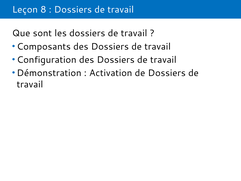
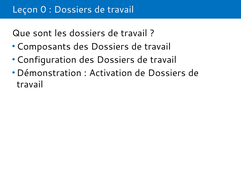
8: 8 -> 0 (43, 10)
